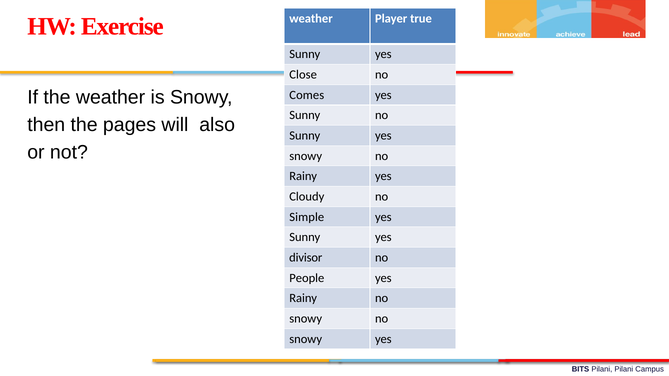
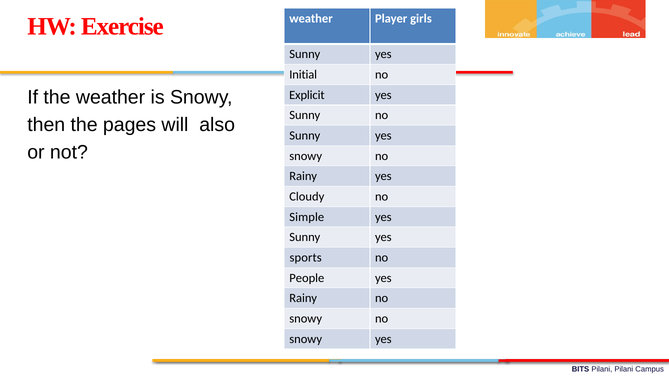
true: true -> girls (421, 19)
Close: Close -> Initial (303, 75)
Comes: Comes -> Explicit (307, 95)
divisor: divisor -> sports (306, 258)
